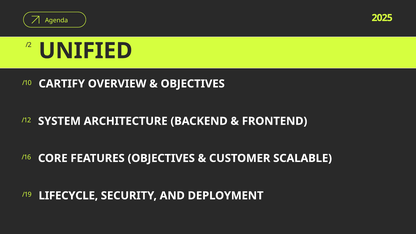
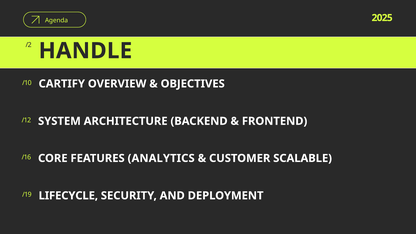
UNIFIED: UNIFIED -> HANDLE (85, 51)
FEATURES OBJECTIVES: OBJECTIVES -> ANALYTICS (161, 158)
